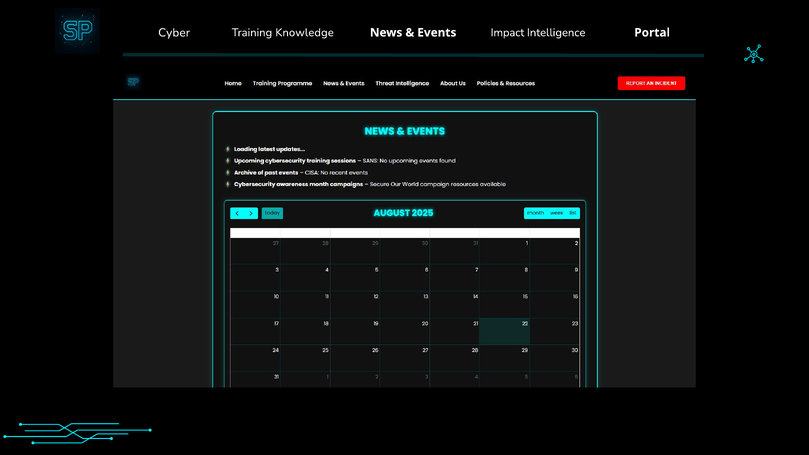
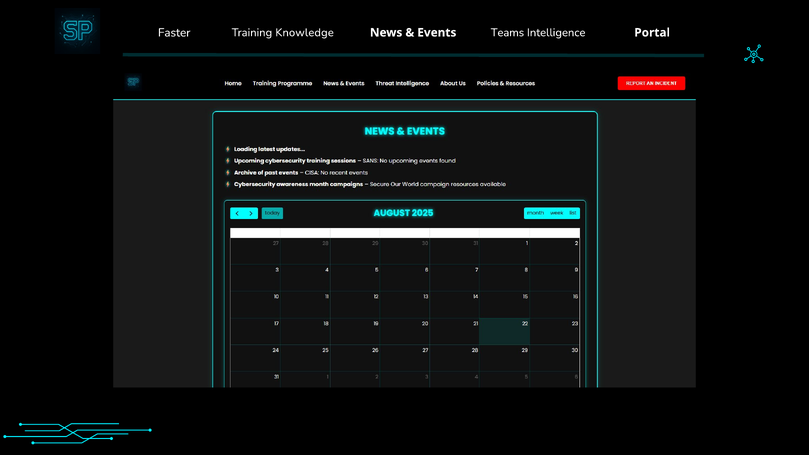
Cyber: Cyber -> Faster (174, 33)
Impact: Impact -> Teams (507, 33)
